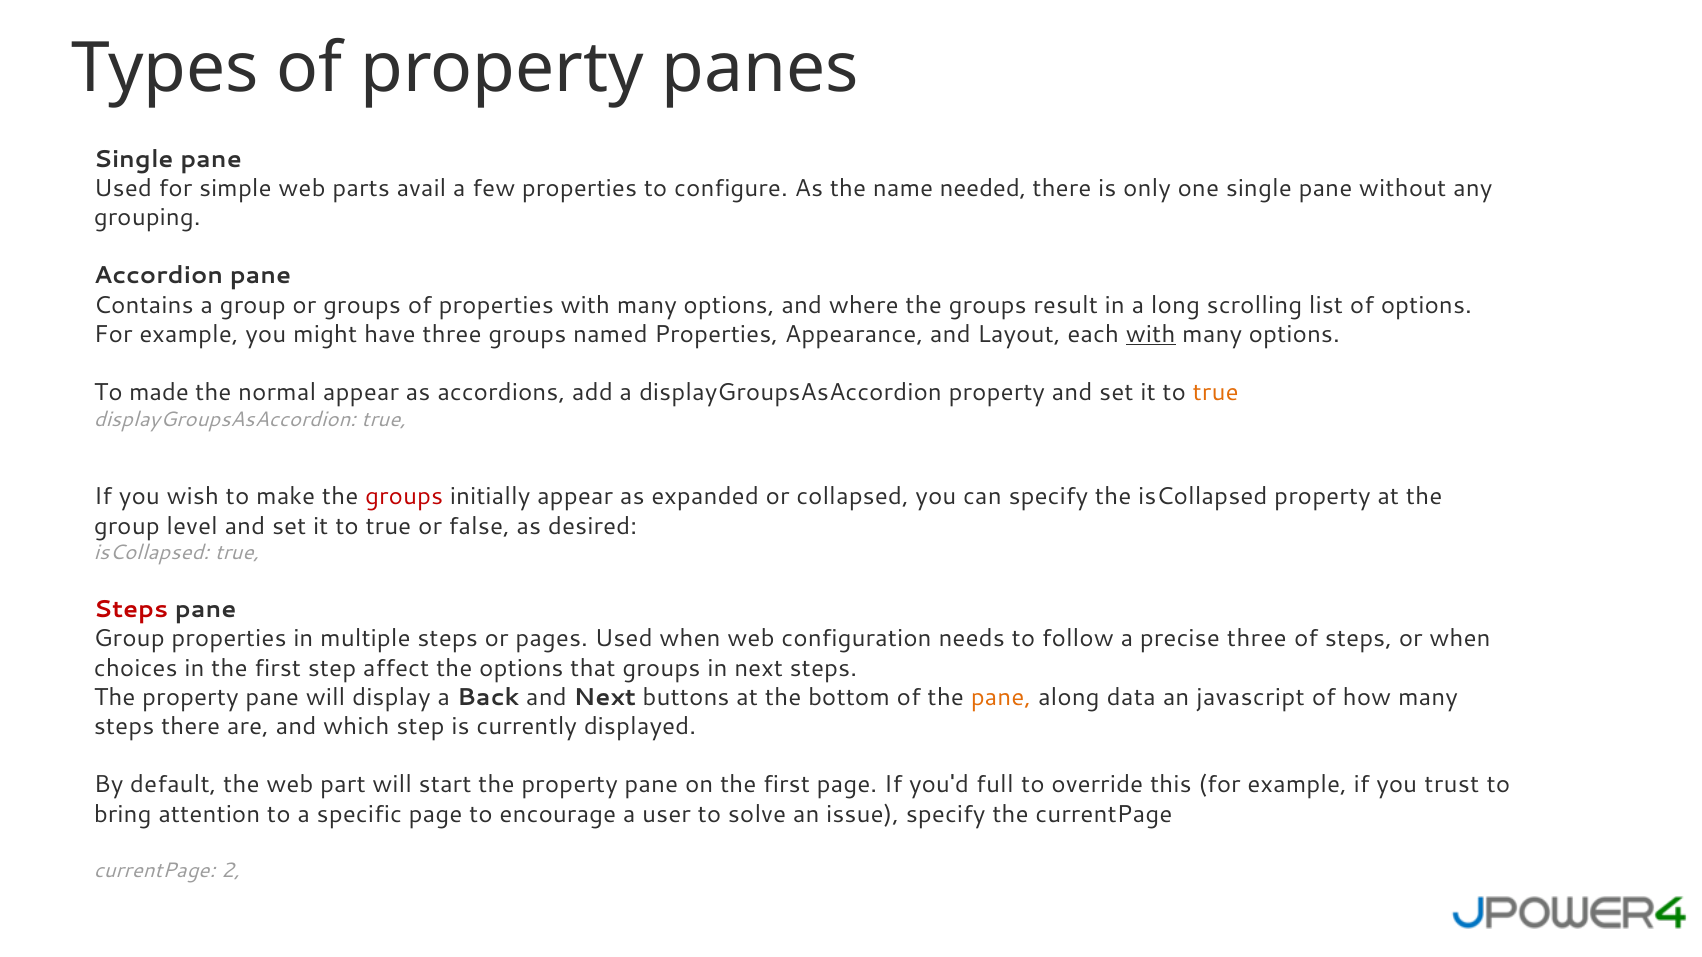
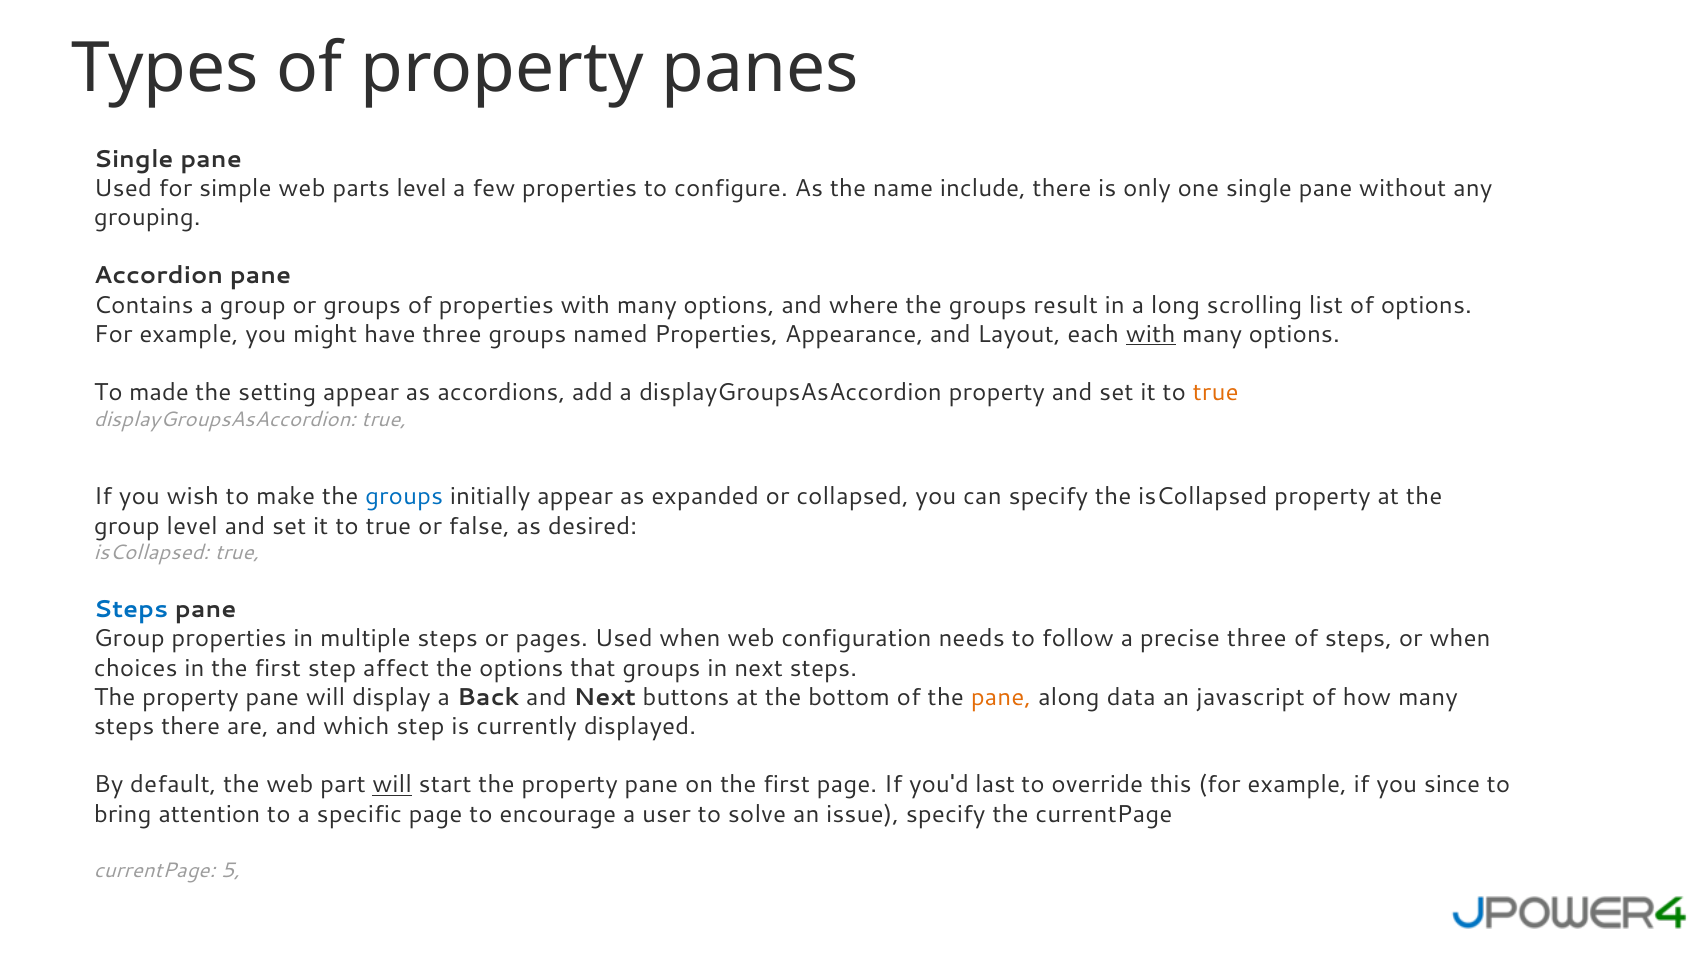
parts avail: avail -> level (422, 188)
needed: needed -> include (983, 188)
normal: normal -> setting (277, 393)
groups colour: red -> blue (404, 497)
Steps colour: red -> blue (131, 610)
will underline: none -> present (392, 785)
full: full -> last (995, 785)
trust: trust -> since (1452, 785)
2: 2 -> 5 (231, 870)
